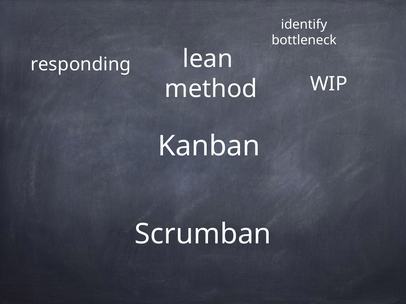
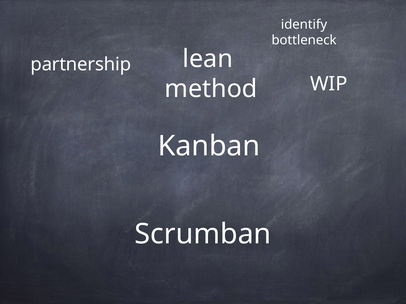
responding: responding -> partnership (81, 65)
